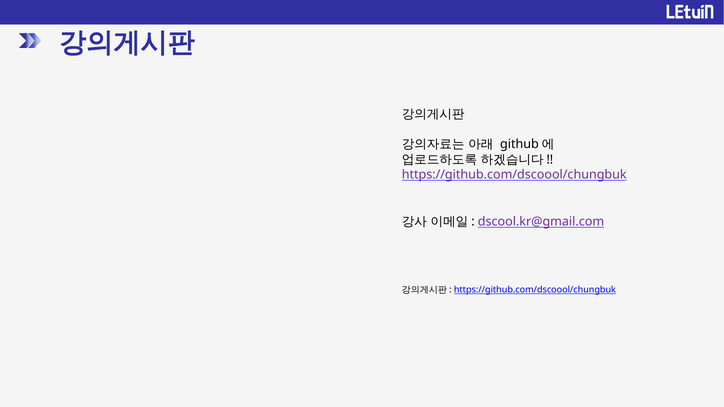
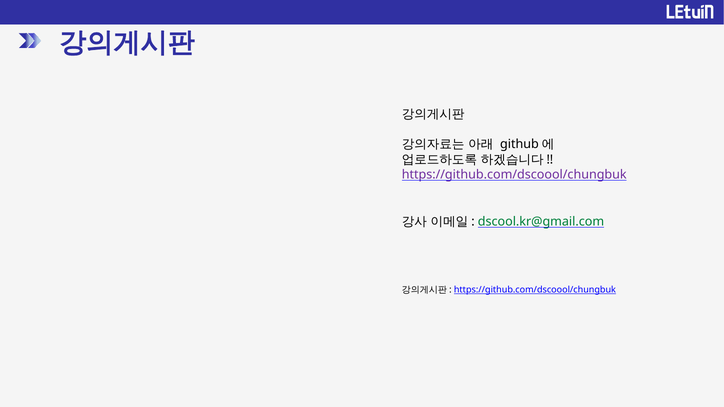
dscool.kr@gmail.com colour: purple -> green (541, 222)
